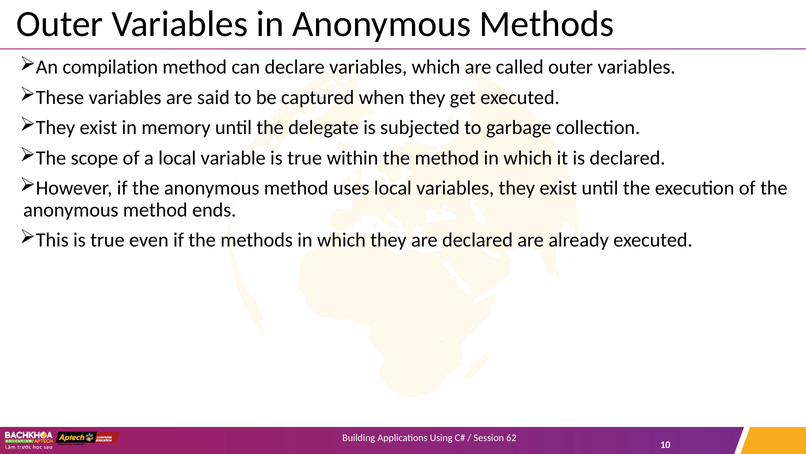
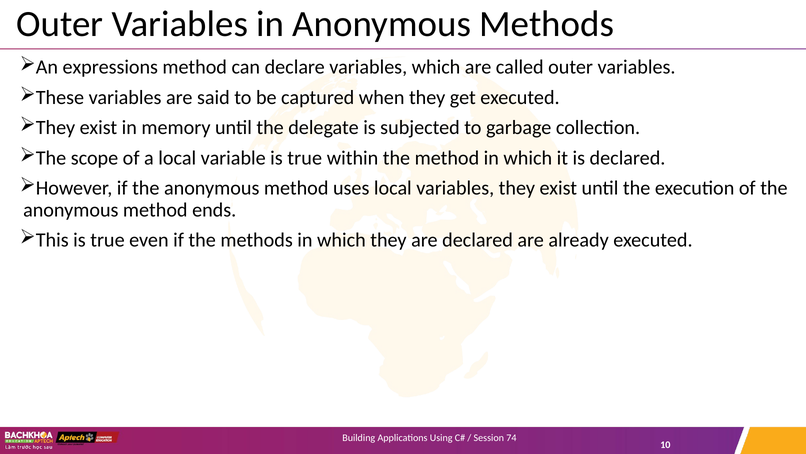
compilation: compilation -> expressions (110, 67)
62: 62 -> 74 (511, 437)
